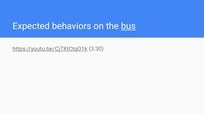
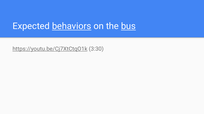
behaviors underline: none -> present (72, 26)
